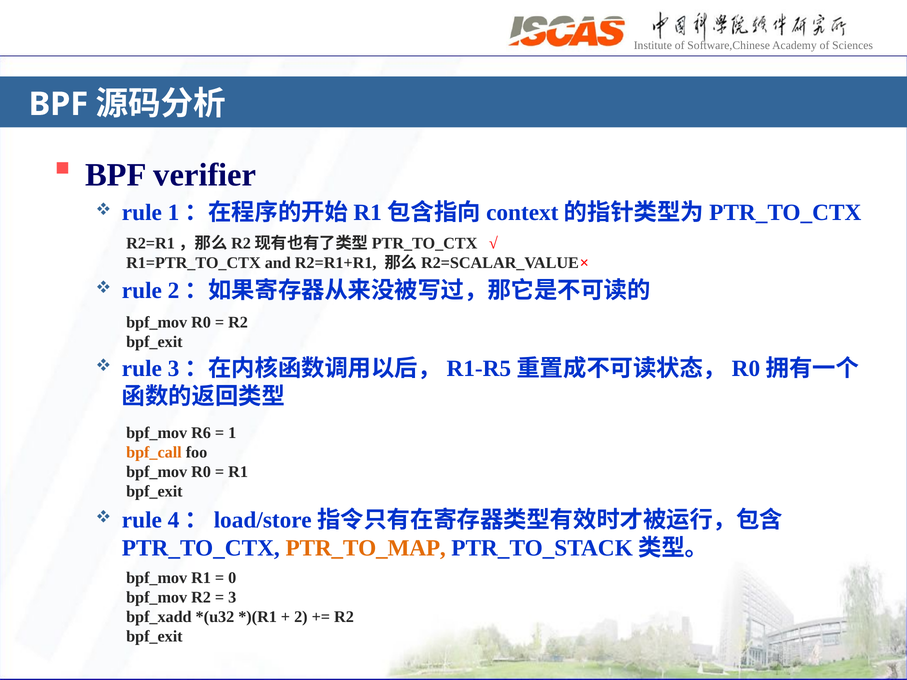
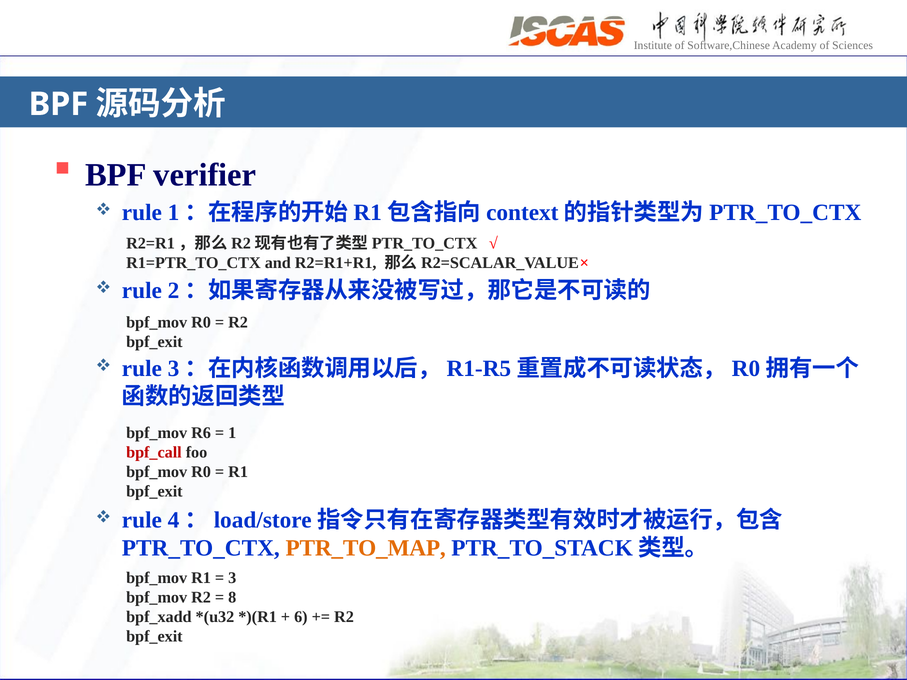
bpf_call colour: orange -> red (154, 452)
0: 0 -> 3 (232, 578)
3: 3 -> 8 (232, 597)
2: 2 -> 6 (301, 617)
